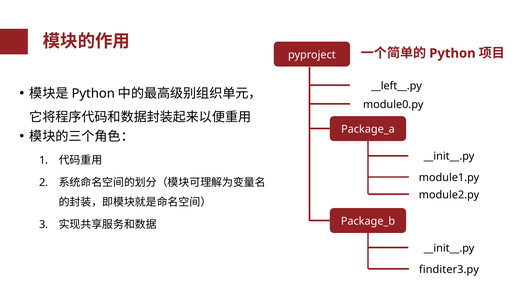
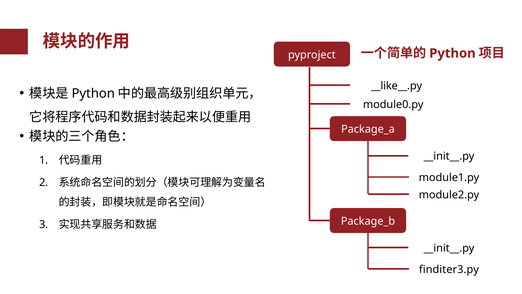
__left__.py: __left__.py -> __like__.py (397, 86)
